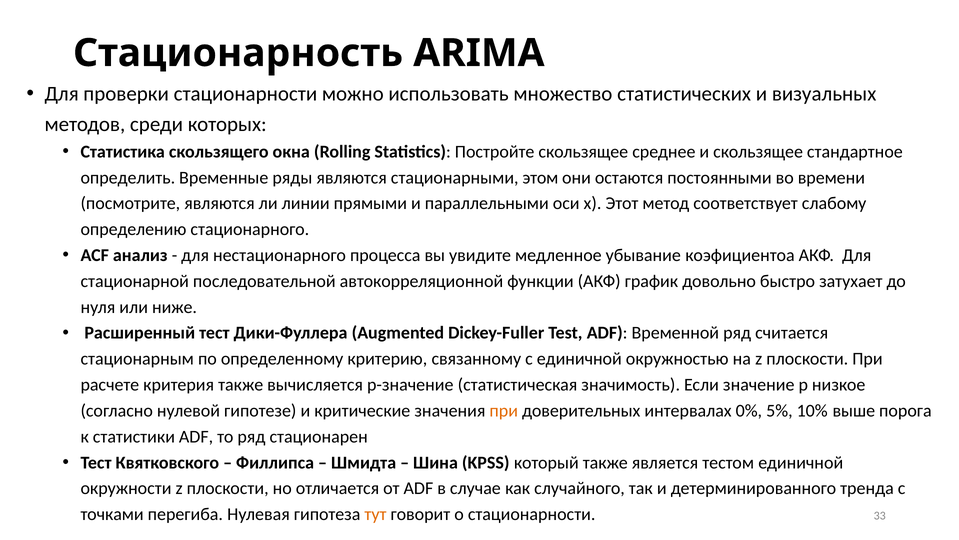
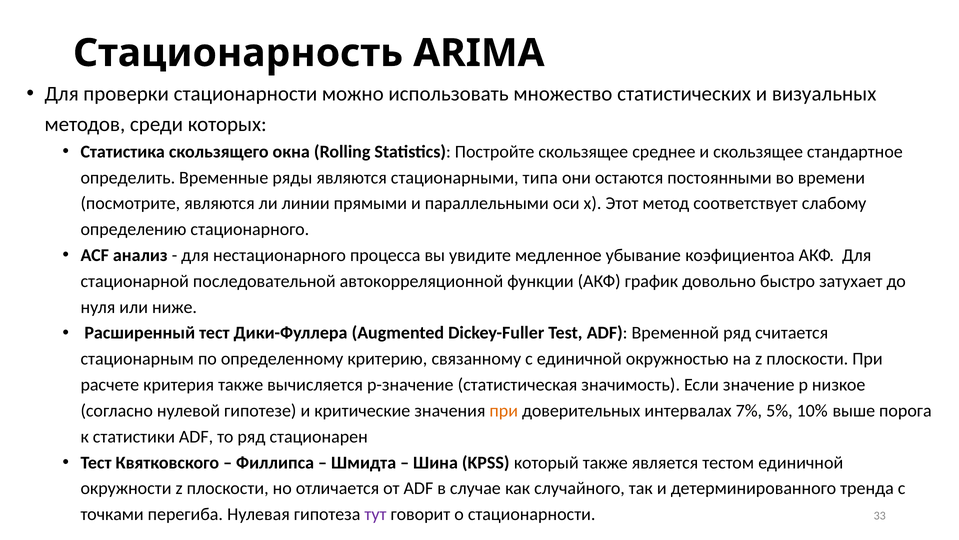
этом: этом -> типа (540, 177)
0%: 0% -> 7% (749, 410)
тут colour: orange -> purple (375, 514)
